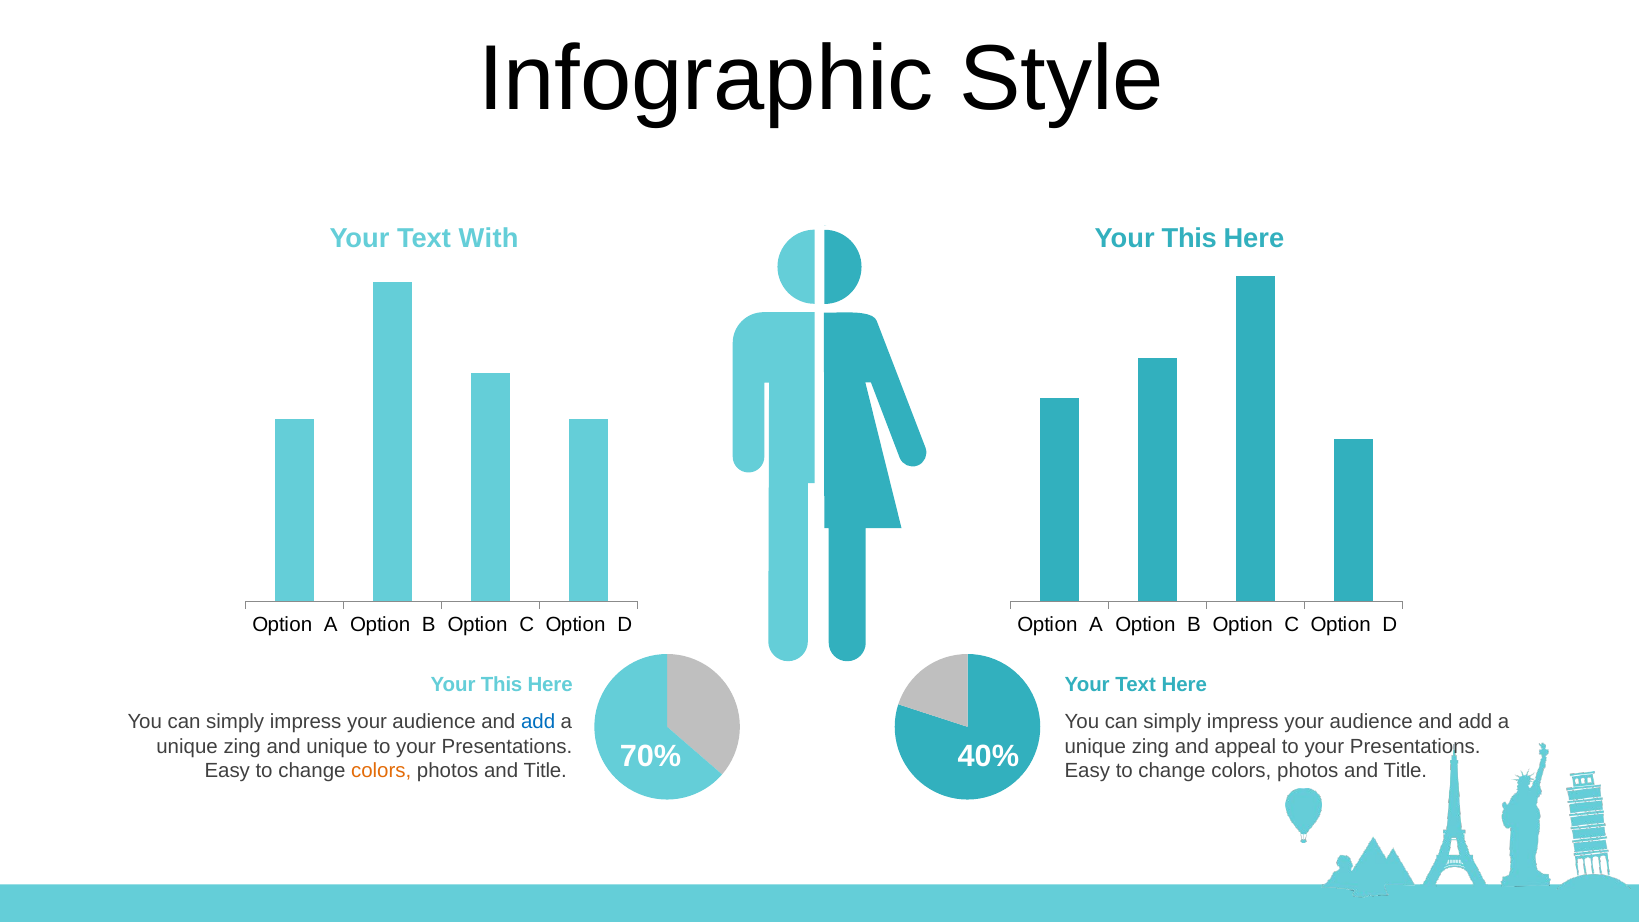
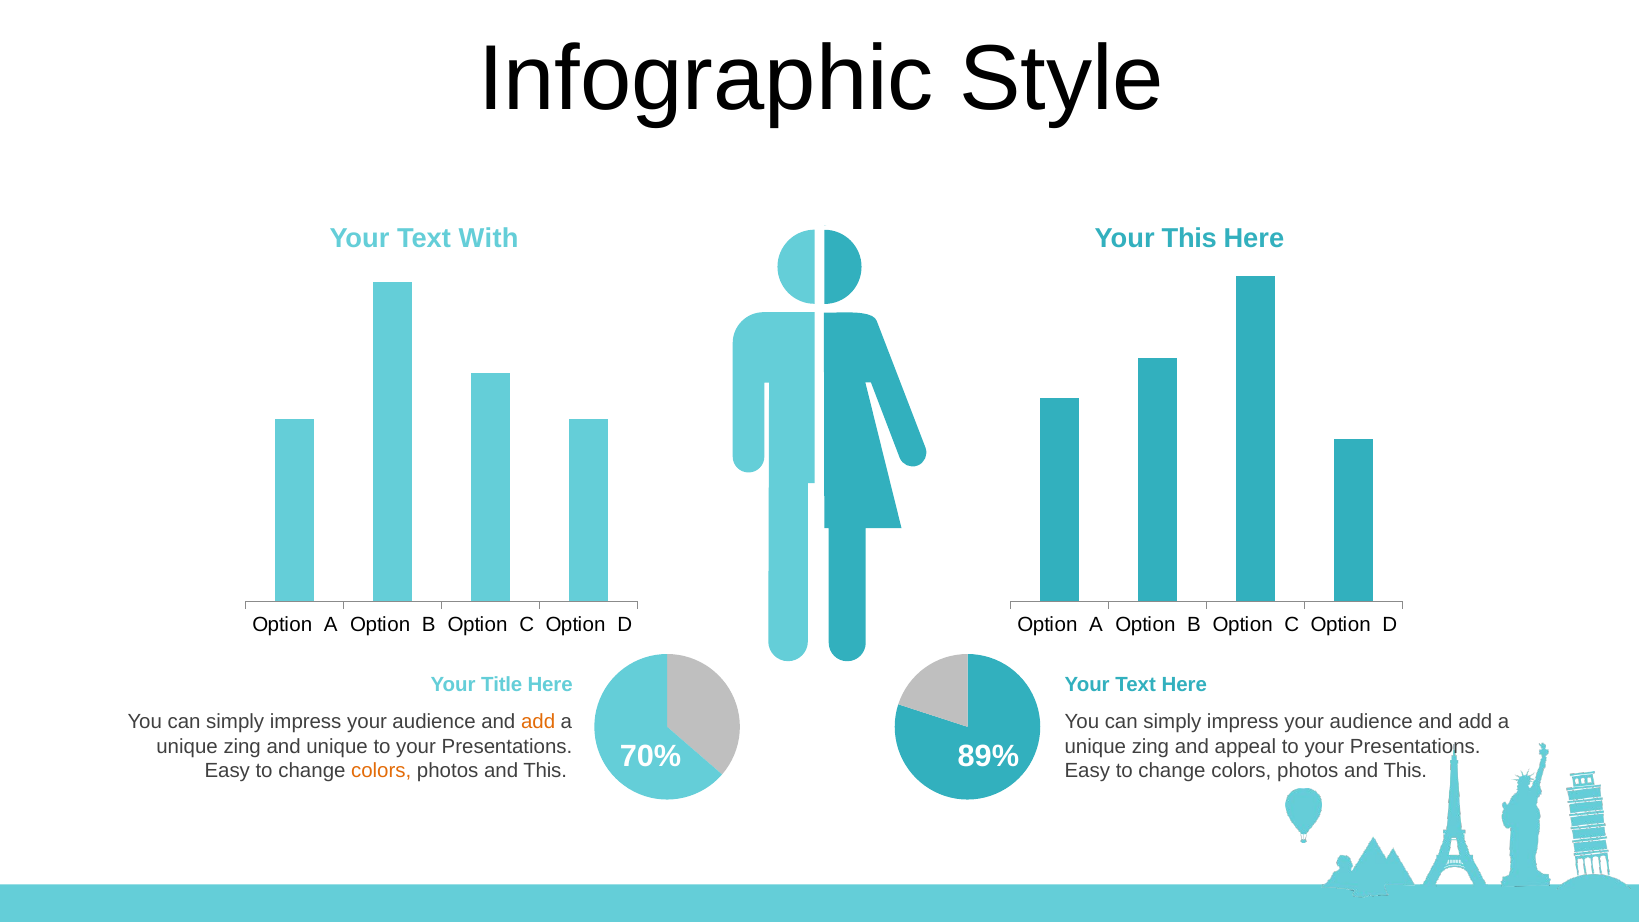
This: This -> Title (502, 684)
add colour: blue -> orange (538, 722)
40%: 40% -> 89% (988, 756)
Title: Title -> This (545, 771)
Title: Title -> This (1405, 771)
